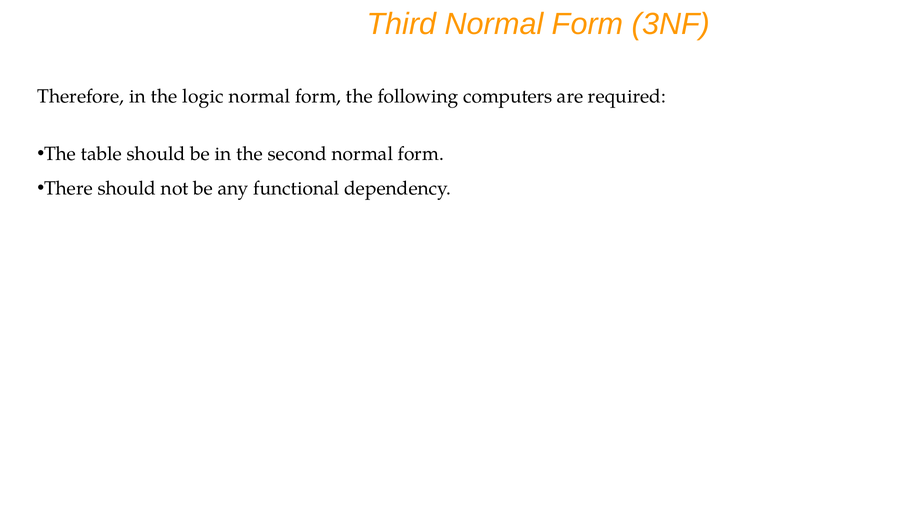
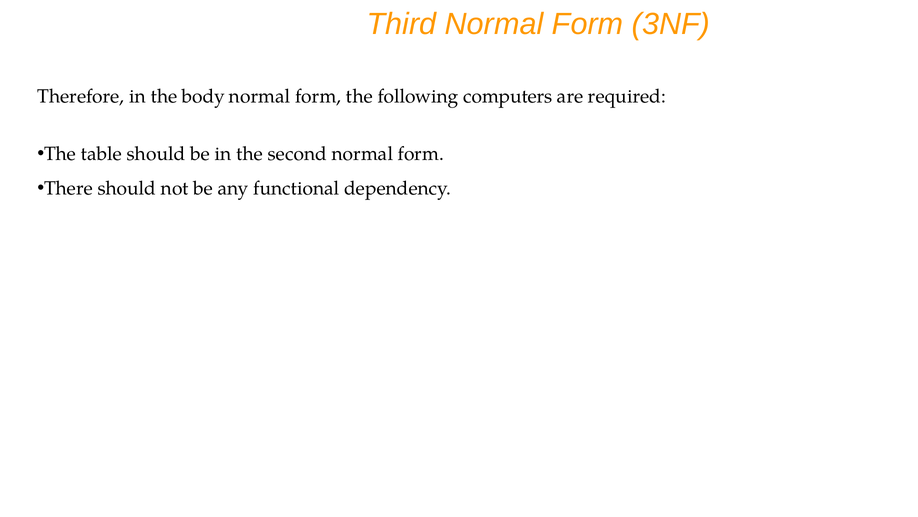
logic: logic -> body (203, 96)
